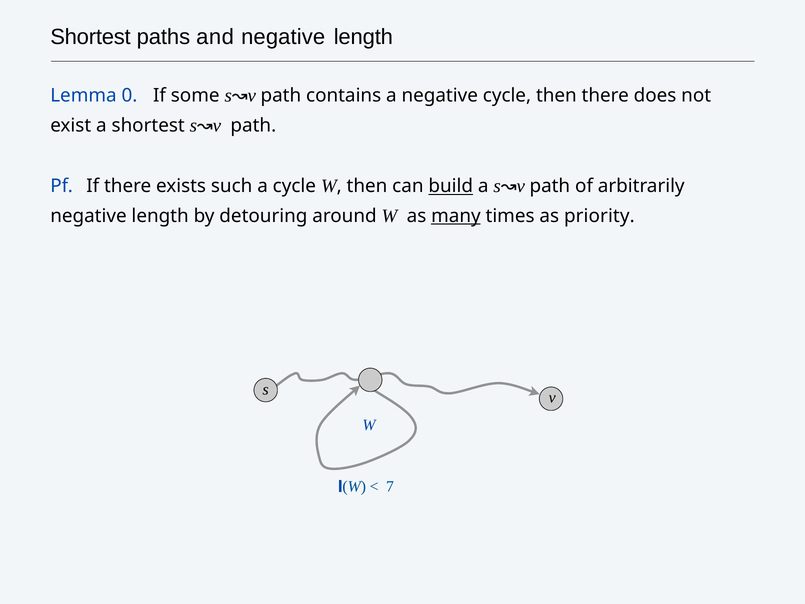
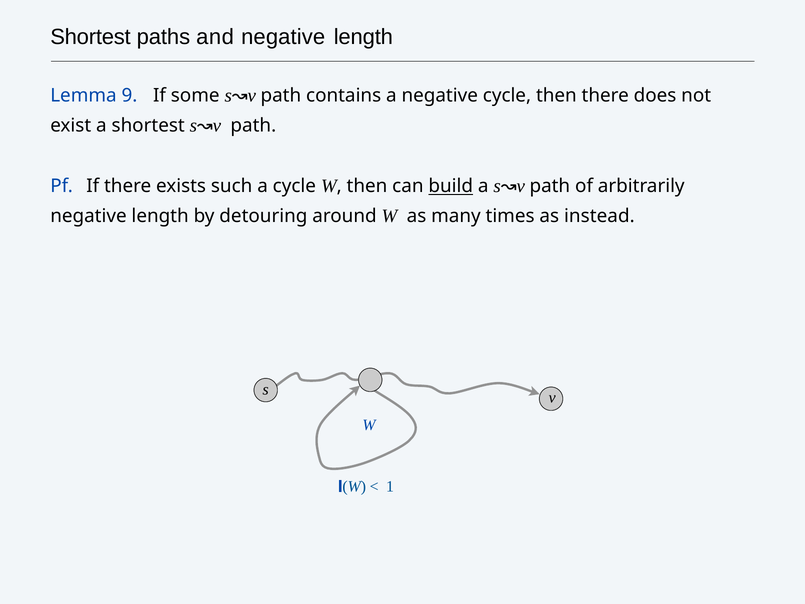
0: 0 -> 9 (129, 96)
many underline: present -> none (456, 216)
priority: priority -> instead (599, 216)
7: 7 -> 1 (390, 486)
